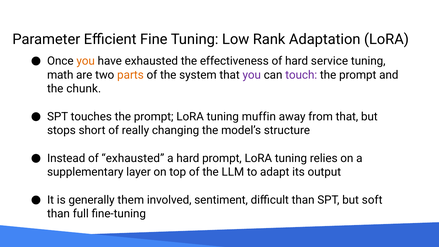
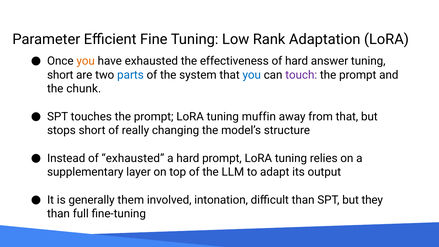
service: service -> answer (330, 61)
math: math -> short (60, 75)
parts colour: orange -> blue (130, 75)
you colour: purple -> blue (252, 75)
sentiment: sentiment -> intonation (221, 200)
soft: soft -> they (372, 200)
